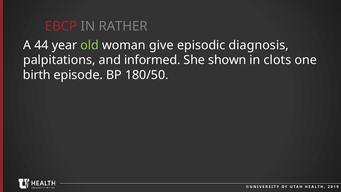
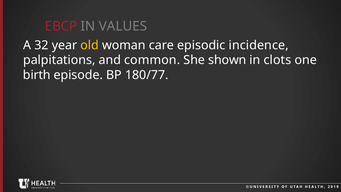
RATHER: RATHER -> VALUES (123, 26)
44: 44 -> 32 (41, 45)
old colour: light green -> yellow (90, 45)
give: give -> care (161, 45)
diagnosis: diagnosis -> incidence (259, 45)
informed: informed -> common (152, 60)
180/50: 180/50 -> 180/77 (147, 75)
